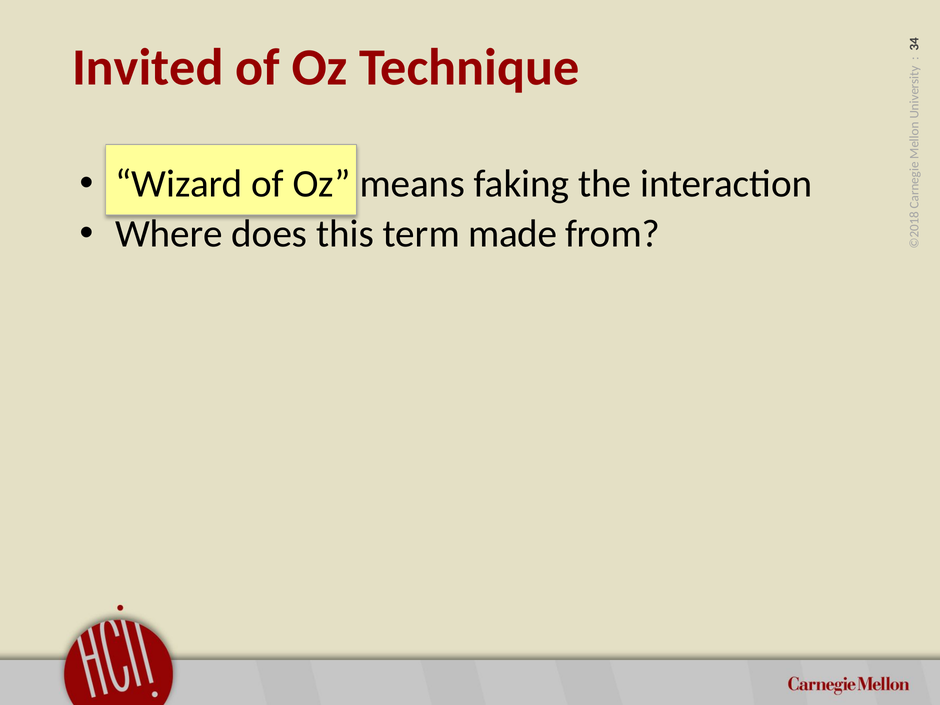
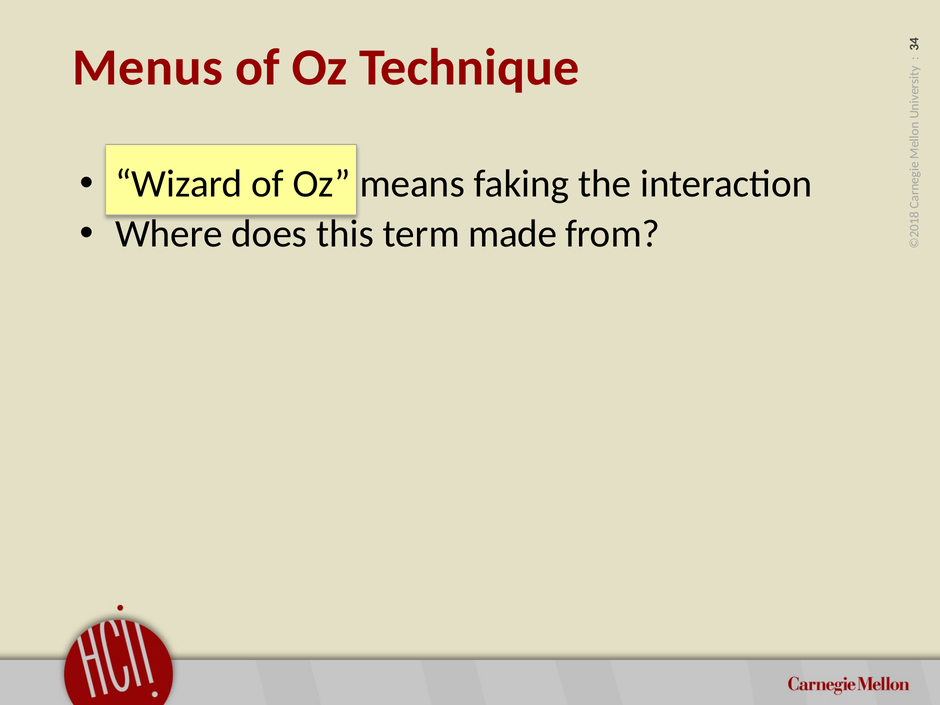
Invited: Invited -> Menus (148, 68)
